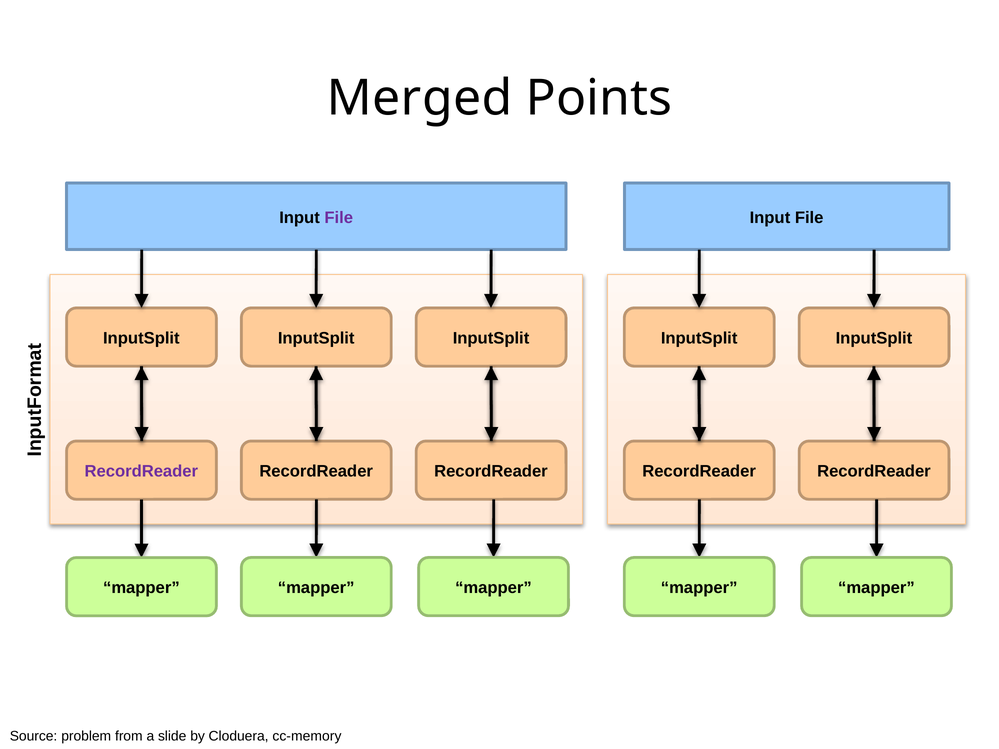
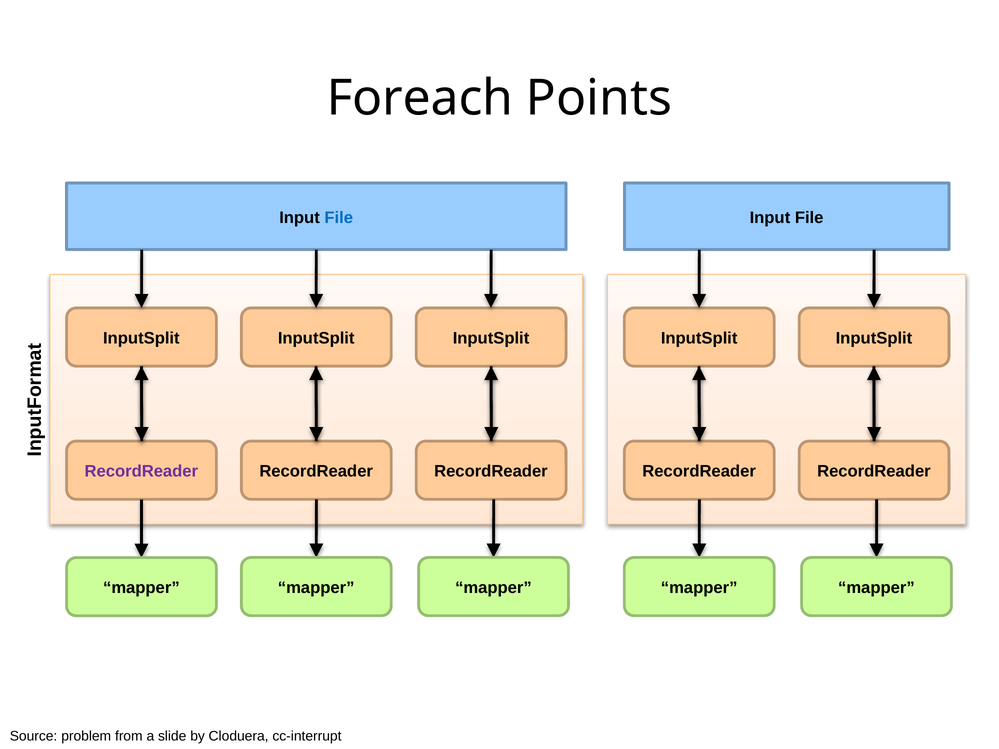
Merged: Merged -> Foreach (420, 98)
File colour: purple -> blue (339, 218)
cc-memory: cc-memory -> cc-interrupt (307, 737)
